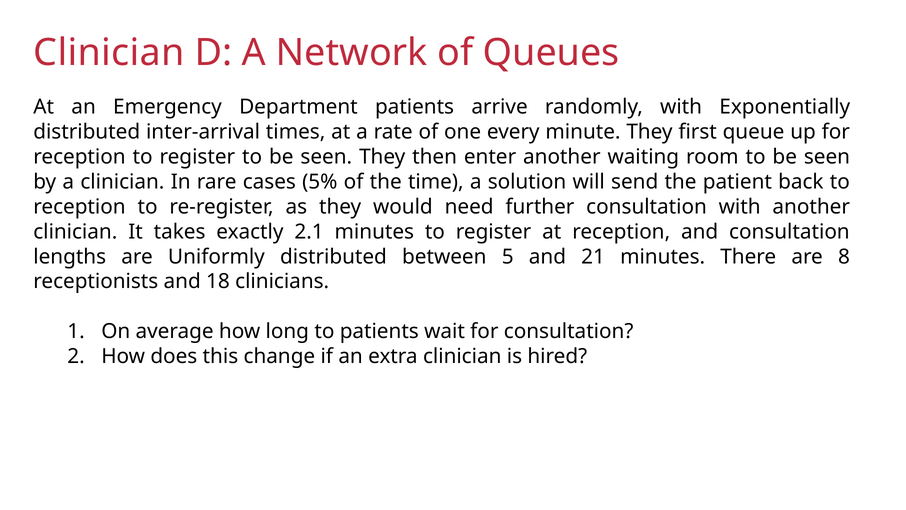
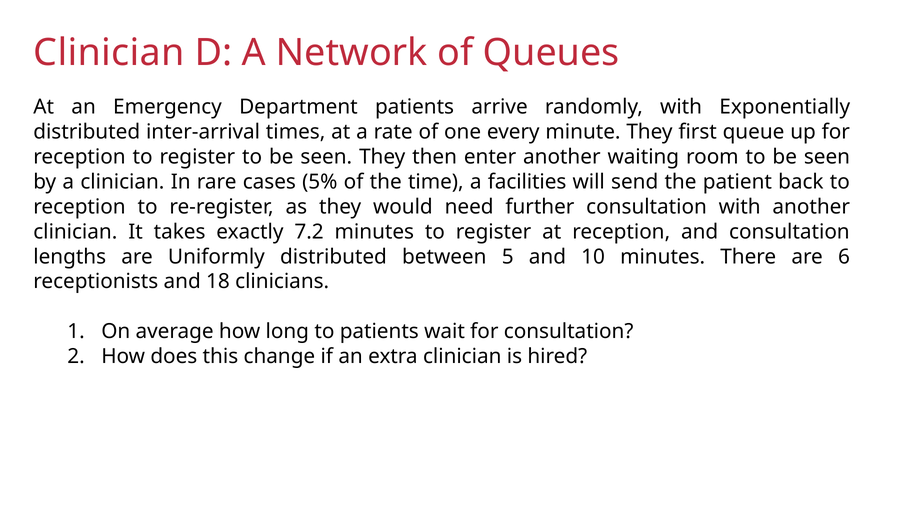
solution: solution -> facilities (527, 182)
2.1: 2.1 -> 7.2 (309, 232)
21: 21 -> 10 (593, 256)
8: 8 -> 6 (844, 256)
